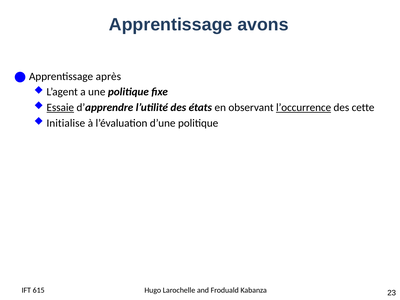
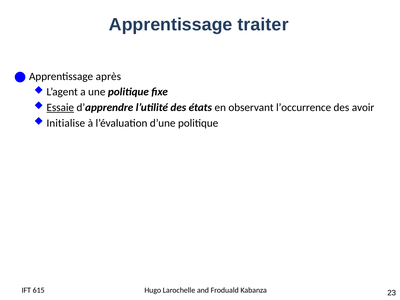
avons: avons -> traiter (263, 25)
l’occurrence underline: present -> none (304, 108)
cette: cette -> avoir (363, 108)
